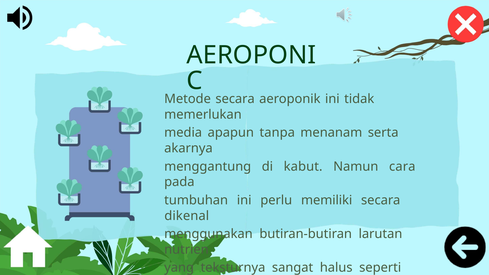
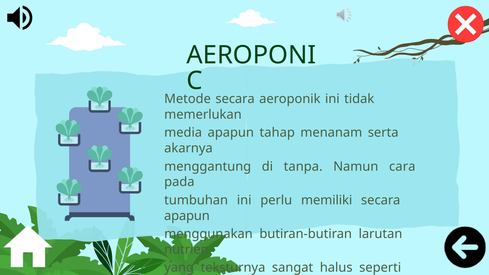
tanpa: tanpa -> tahap (277, 133)
di kabut: kabut -> tanpa (303, 166)
dikenal: dikenal -> apapun (187, 216)
